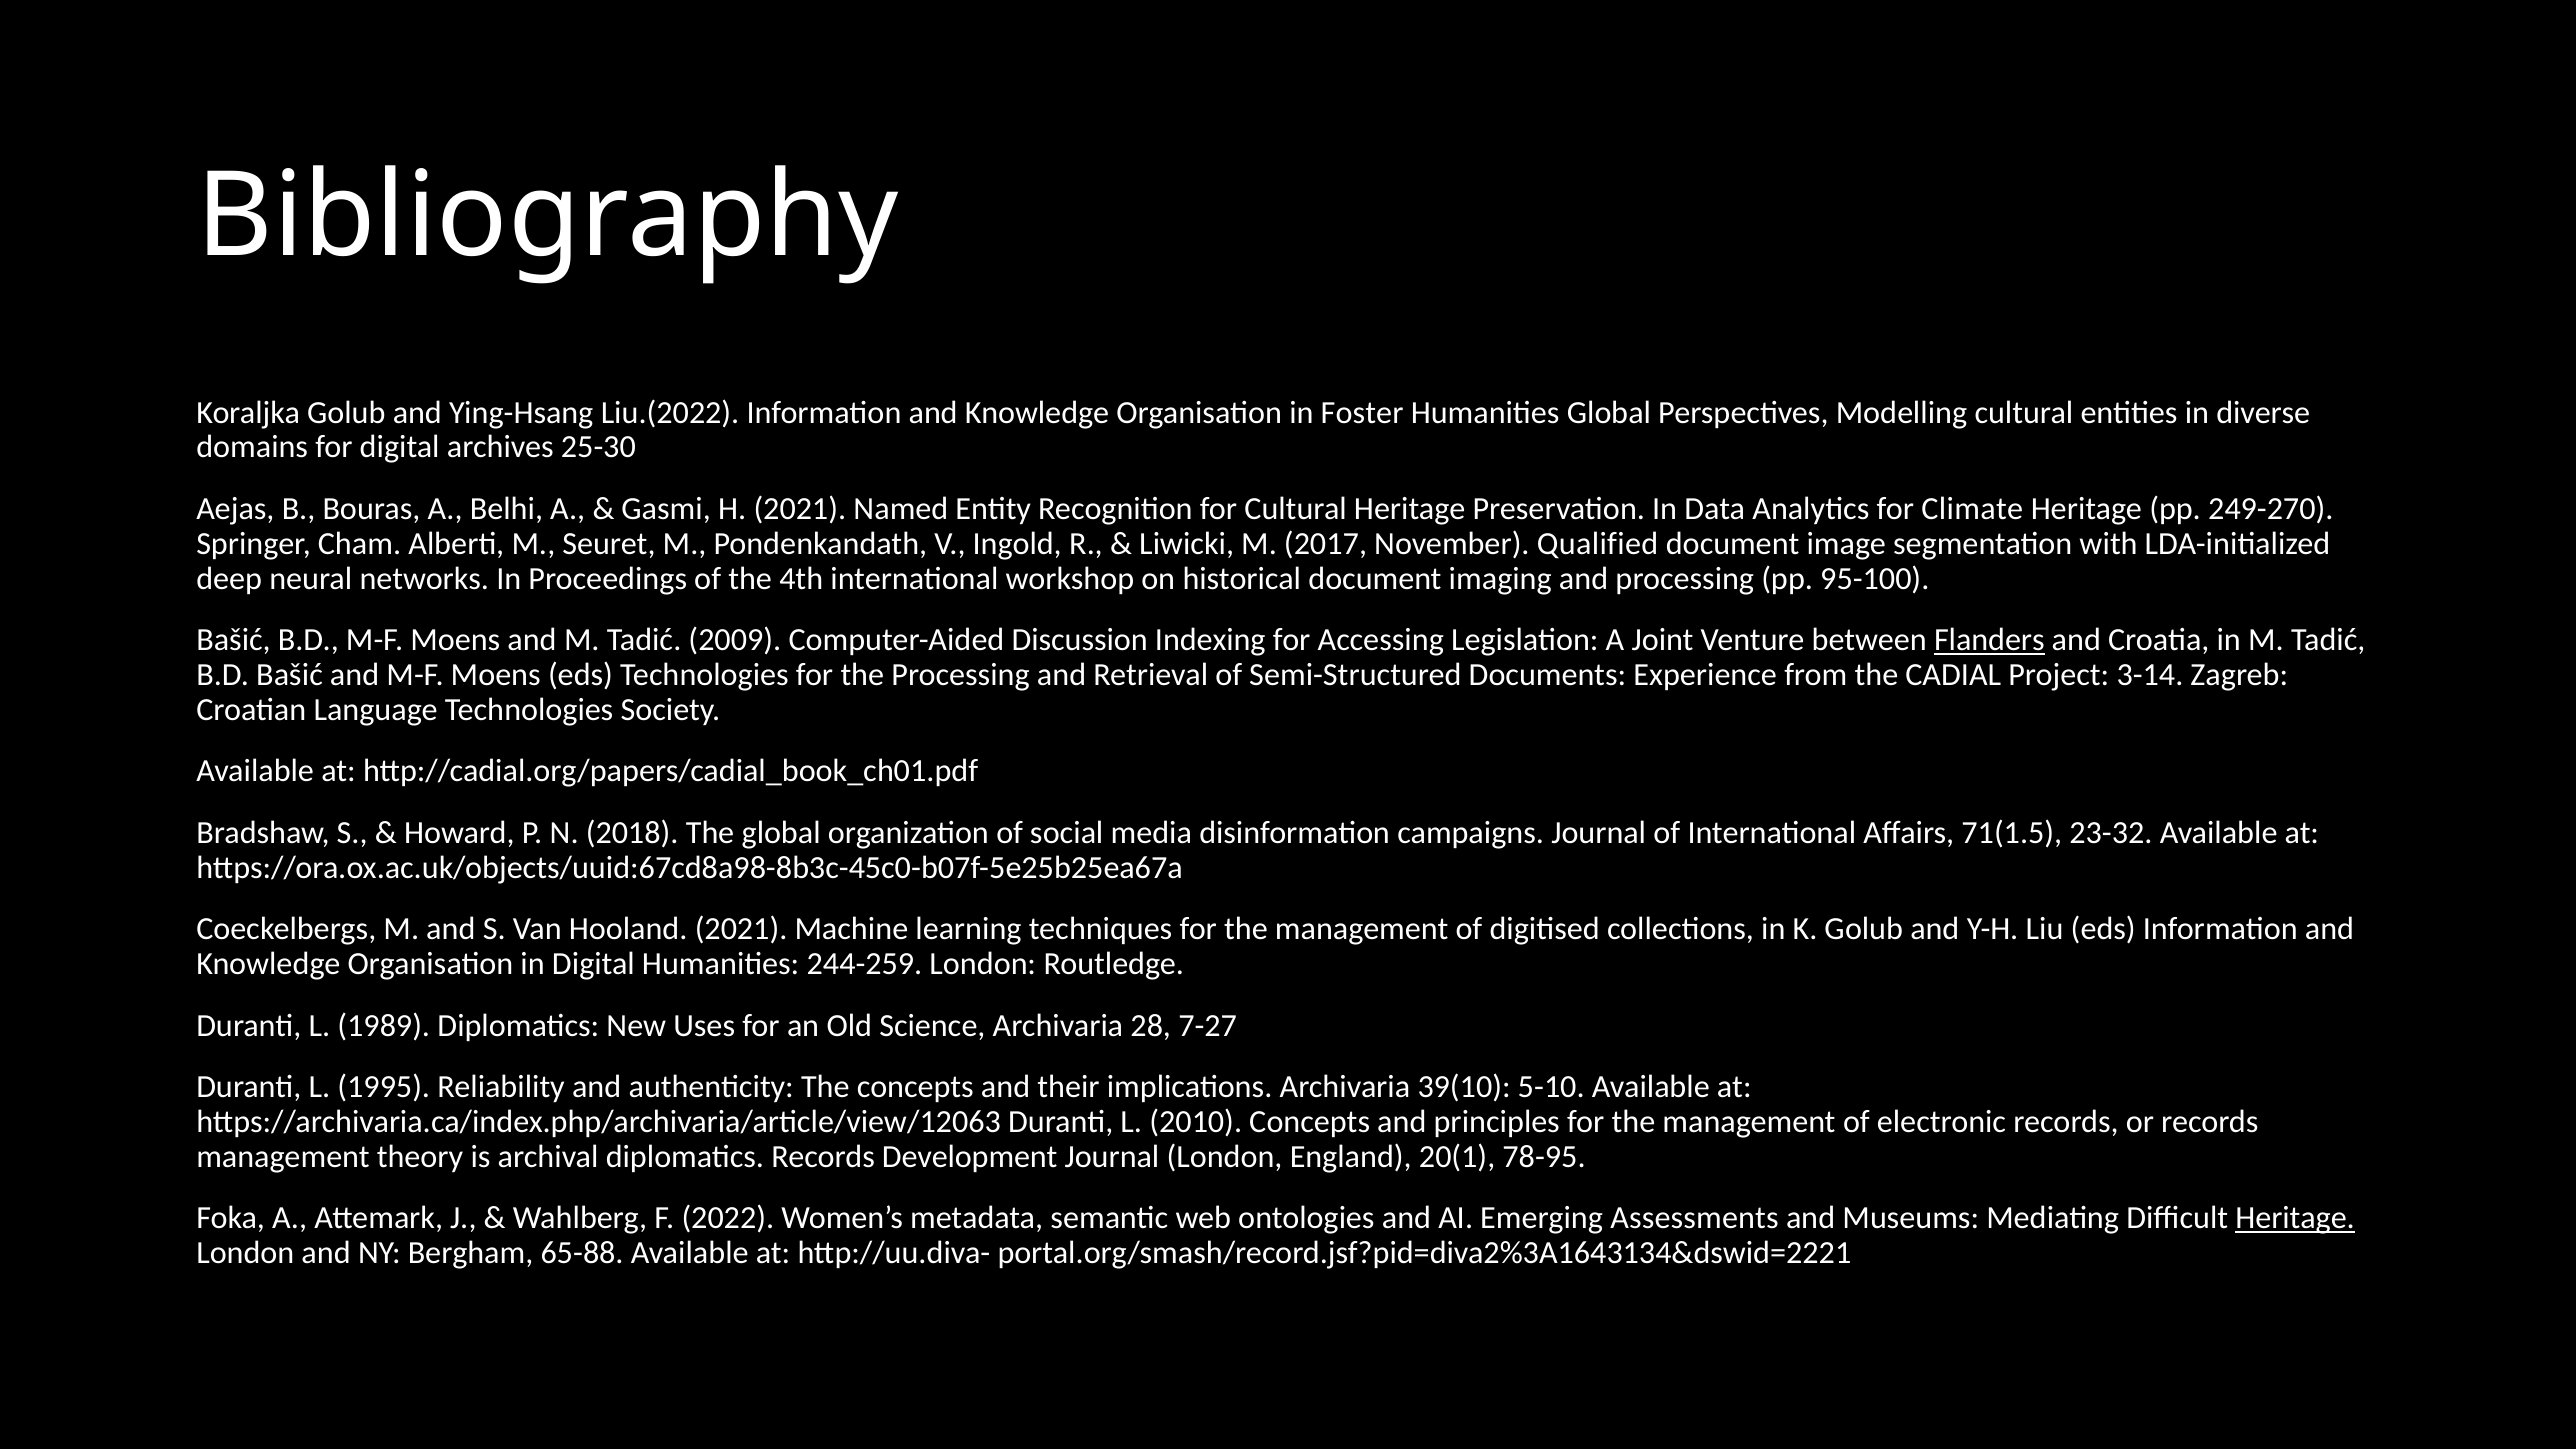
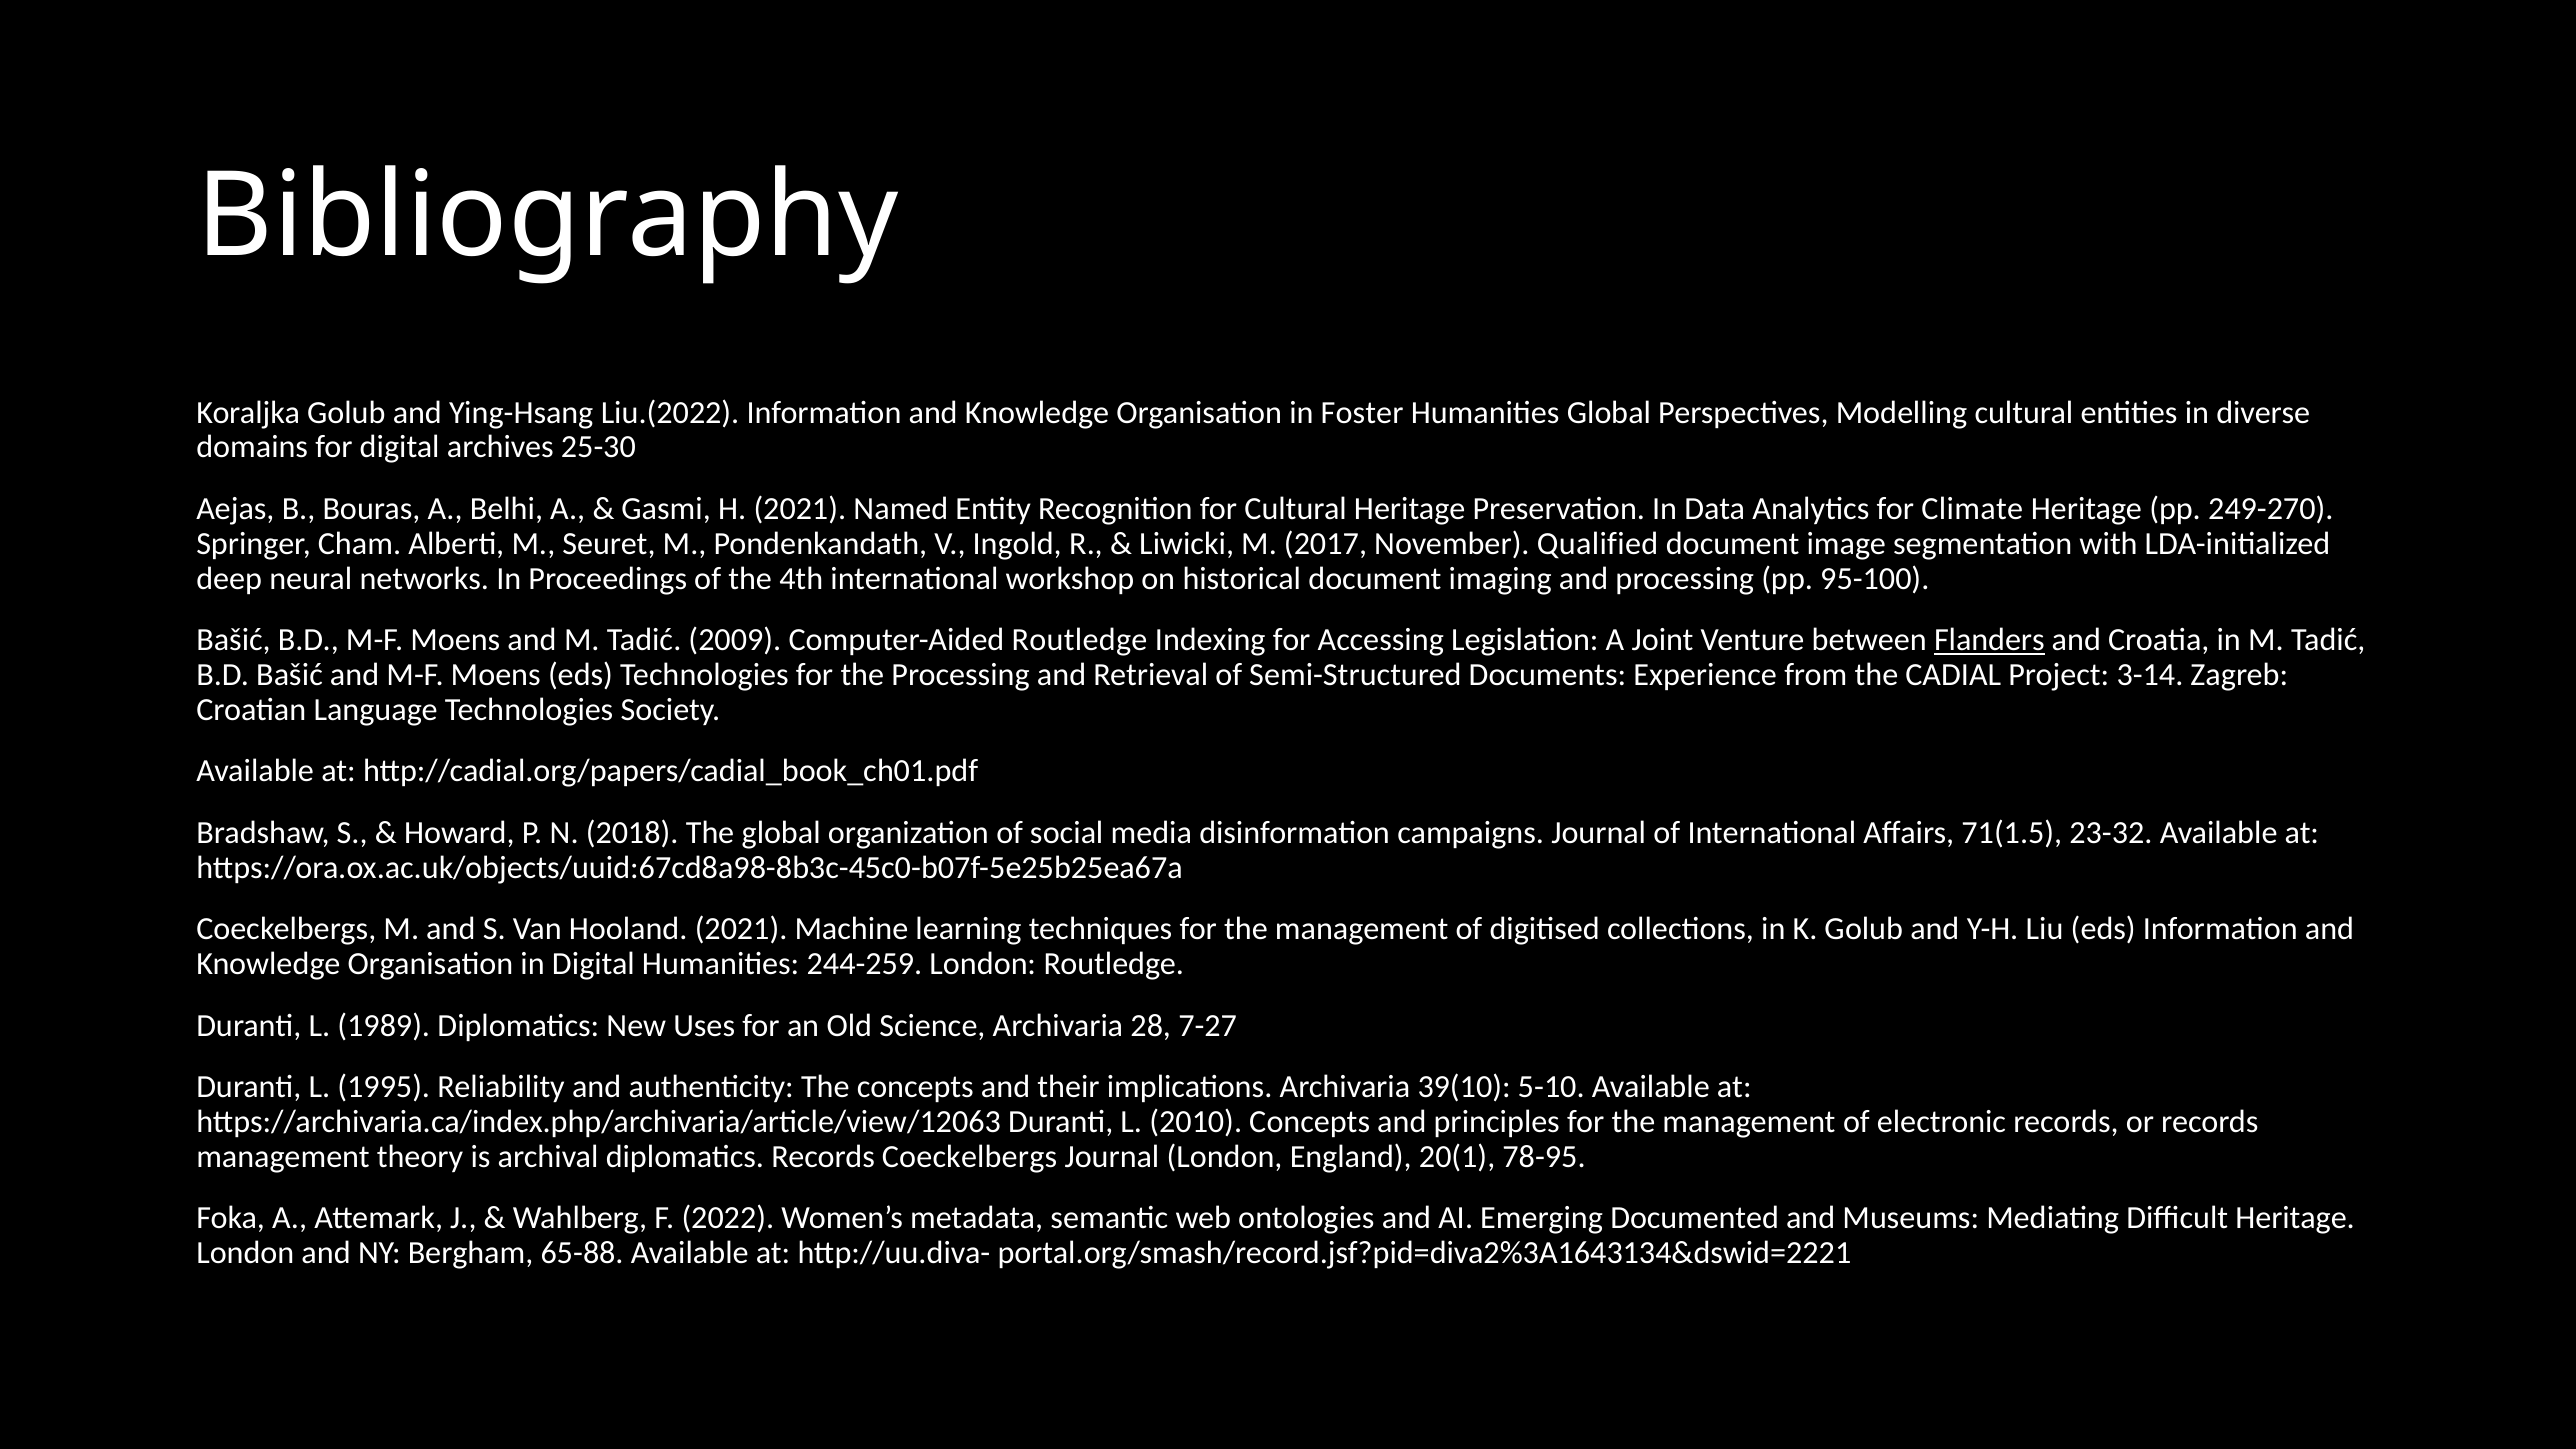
Computer-Aided Discussion: Discussion -> Routledge (1080, 640)
Records Development: Development -> Coeckelbergs (970, 1157)
Assessments: Assessments -> Documented (1695, 1218)
Heritage underline: present -> none (2295, 1218)
